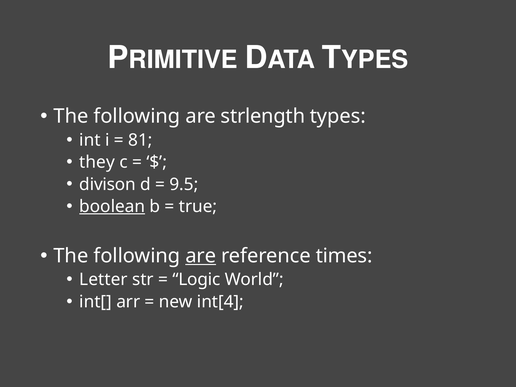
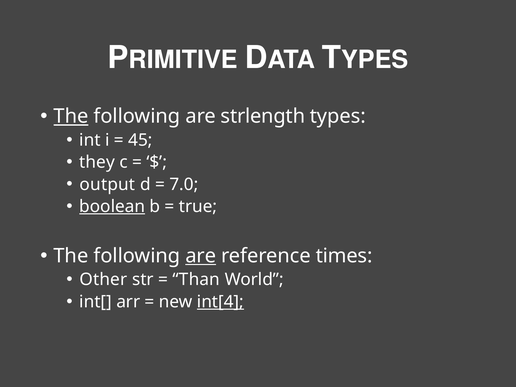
The underline: none -> present (71, 116)
81: 81 -> 45 (140, 140)
divison: divison -> output (107, 184)
9.5: 9.5 -> 7.0 (184, 184)
Letter: Letter -> Other (103, 280)
Logic: Logic -> Than (196, 280)
int[4 underline: none -> present (220, 302)
